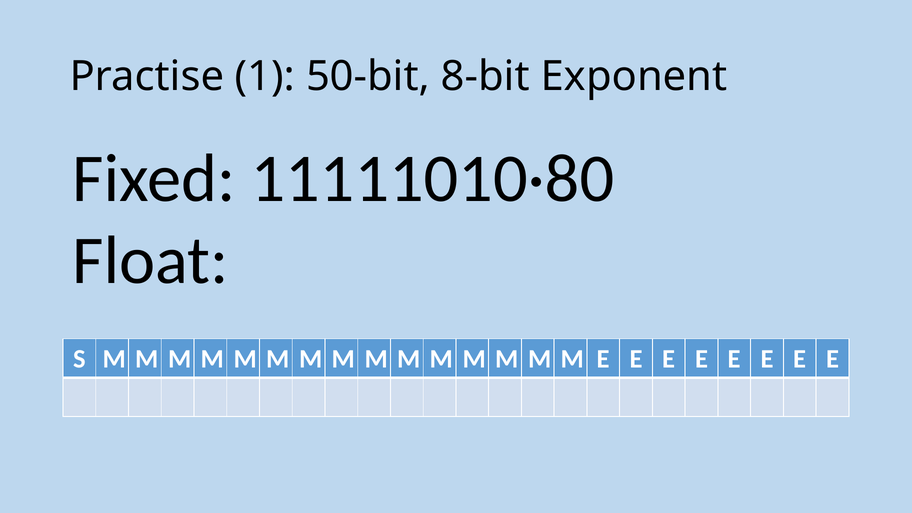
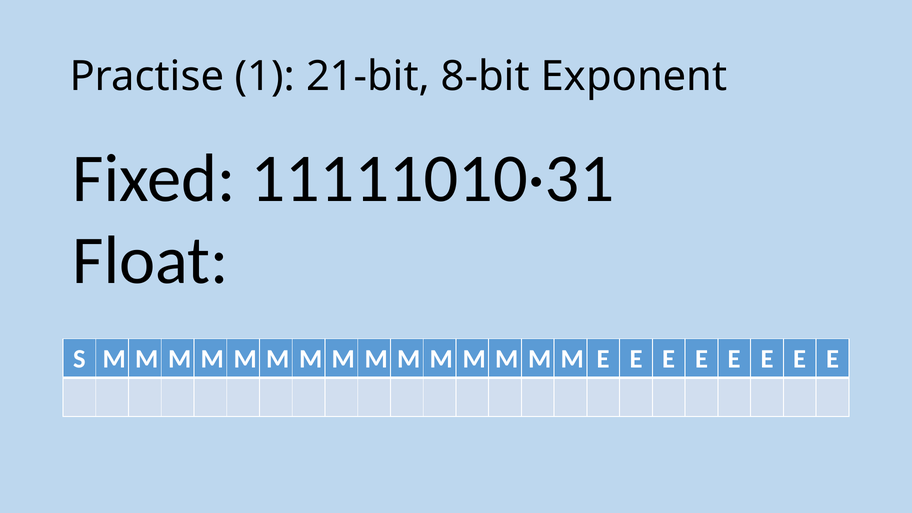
50-bit: 50-bit -> 21-bit (368, 77)
11111010·80: 11111010·80 -> 11111010·31 (432, 178)
